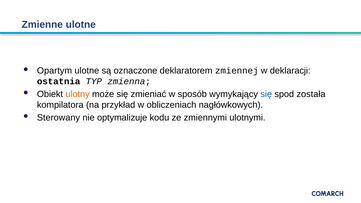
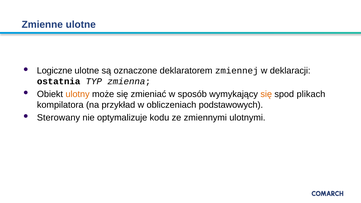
Opartym: Opartym -> Logiczne (55, 71)
się colour: blue -> orange (266, 94)
została: została -> plikach (311, 94)
nagłówkowych: nagłówkowych -> podstawowych (231, 105)
